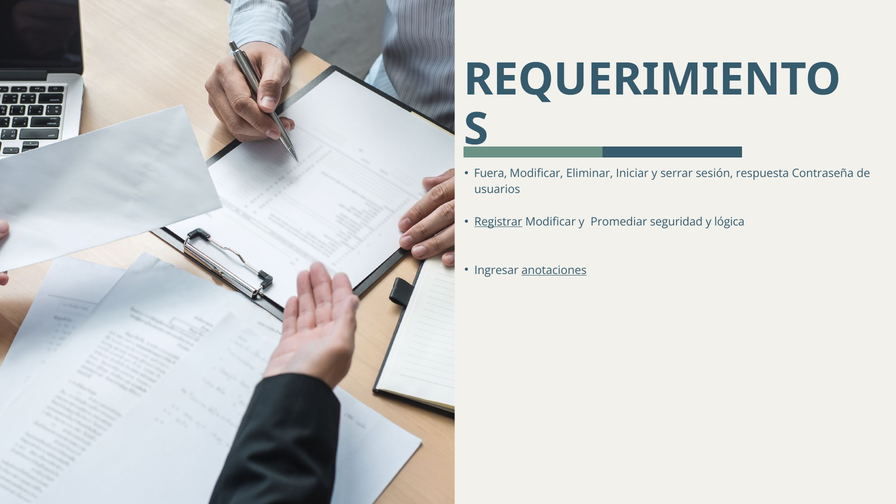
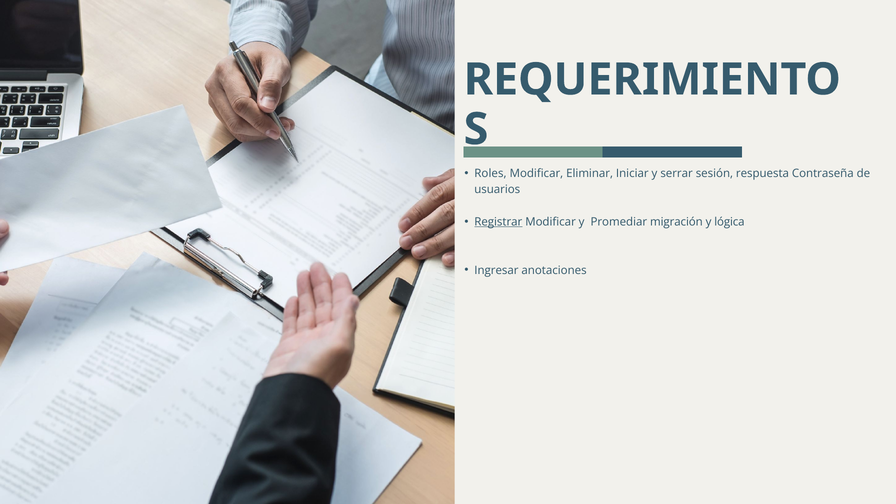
Fuera: Fuera -> Roles (490, 173)
seguridad: seguridad -> migración (676, 222)
anotaciones underline: present -> none (554, 270)
